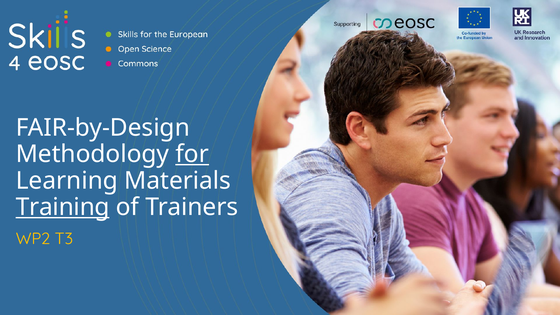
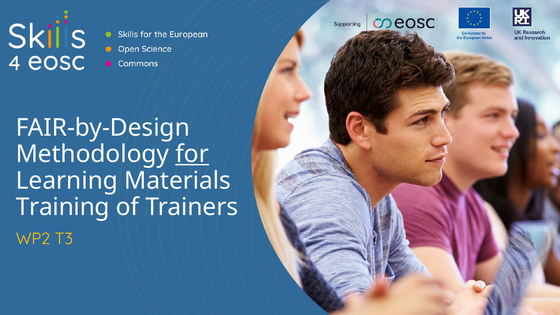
Training underline: present -> none (63, 207)
